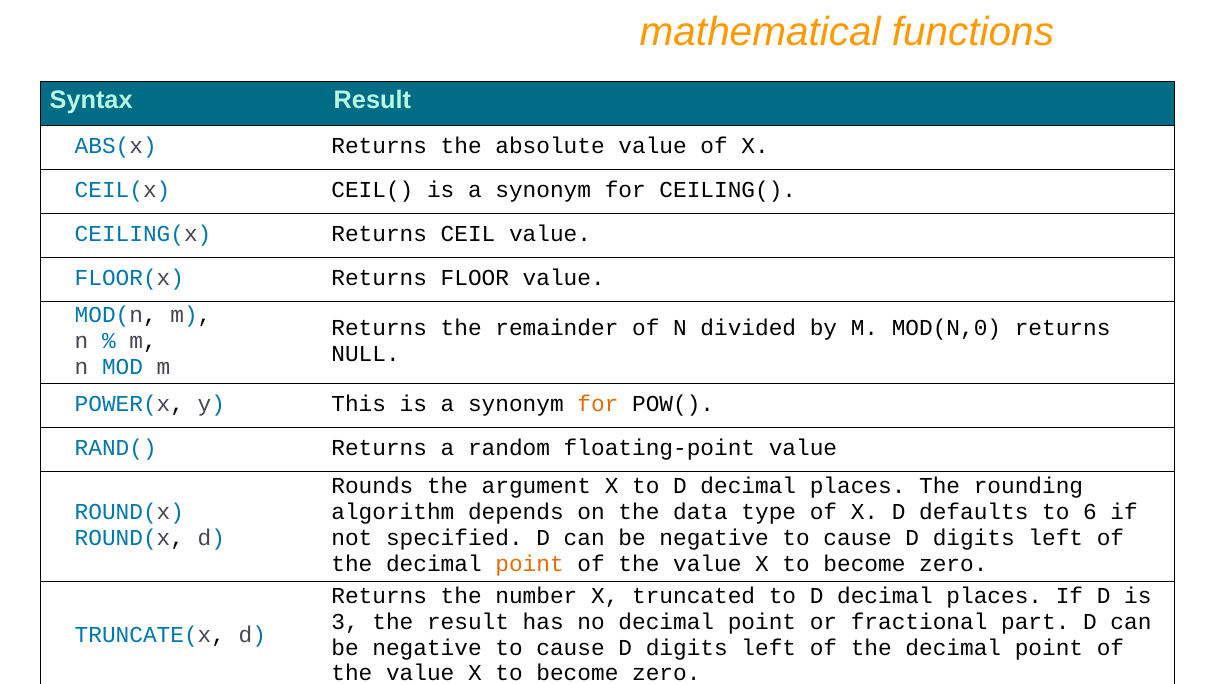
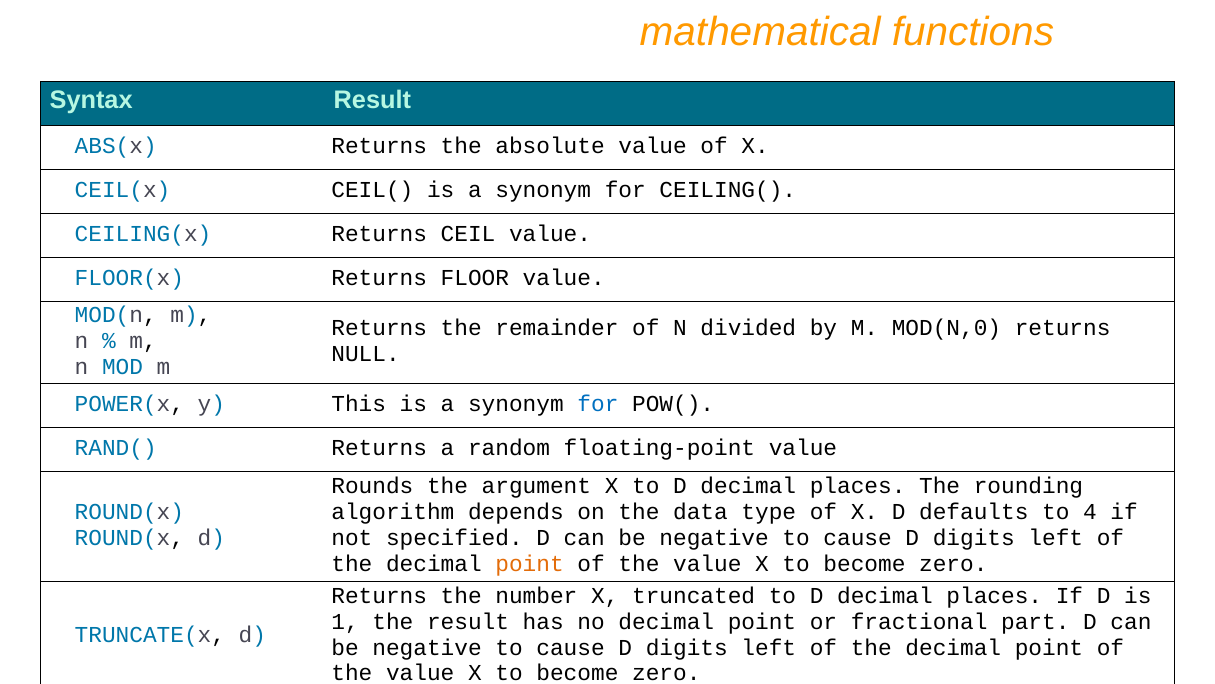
for colour: orange -> blue (598, 404)
6: 6 -> 4 (1090, 512)
3: 3 -> 1 (345, 621)
